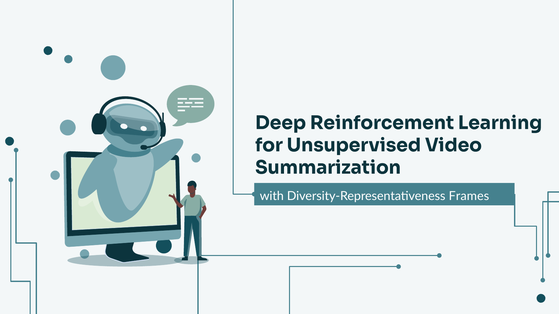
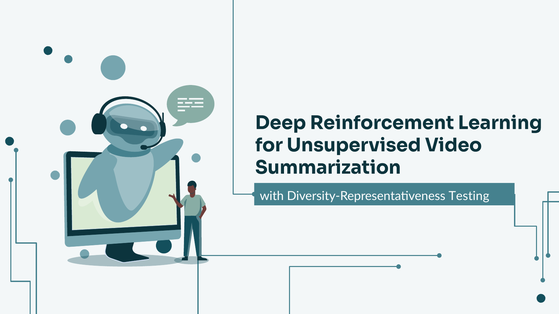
Frames: Frames -> Testing (469, 196)
